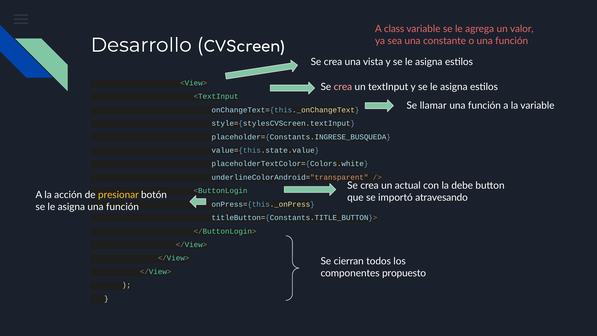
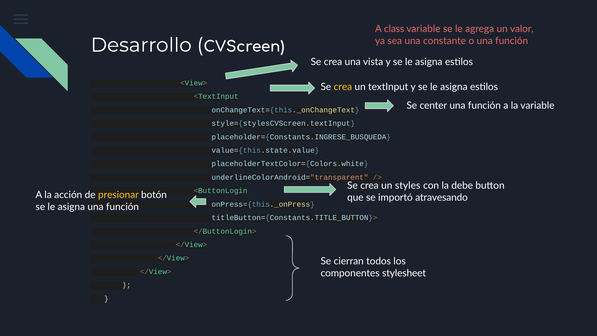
crea colour: pink -> yellow (343, 87)
llamar: llamar -> center (433, 106)
actual: actual -> styles (408, 185)
propuesto: propuesto -> stylesheet (404, 273)
